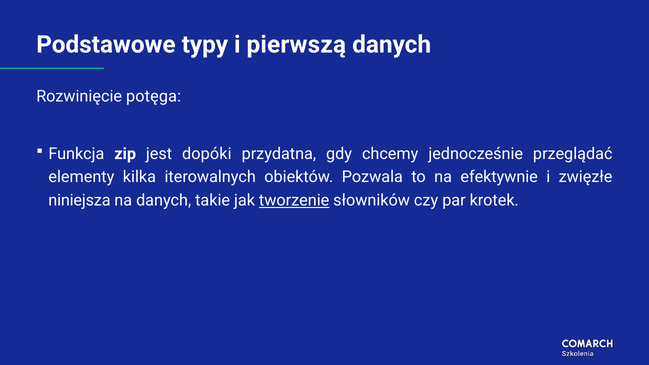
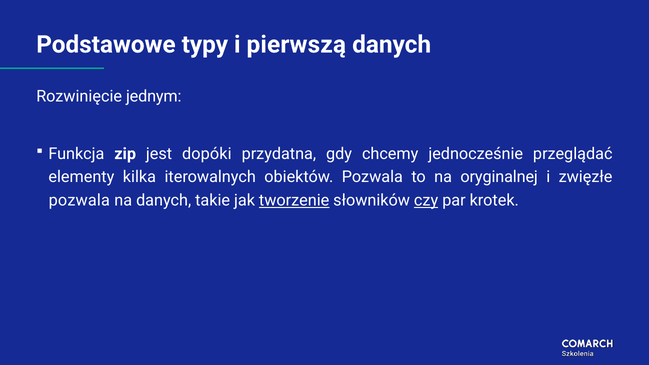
potęga: potęga -> jednym (154, 96)
efektywnie: efektywnie -> oryginalnej (499, 177)
niniejsza: niniejsza -> pozwala (79, 200)
czy underline: none -> present (426, 200)
